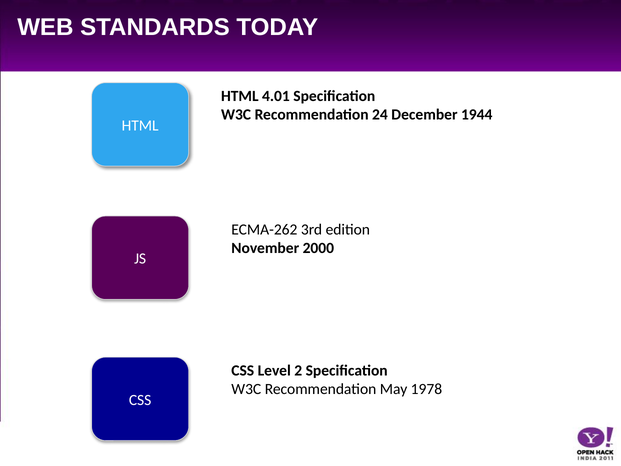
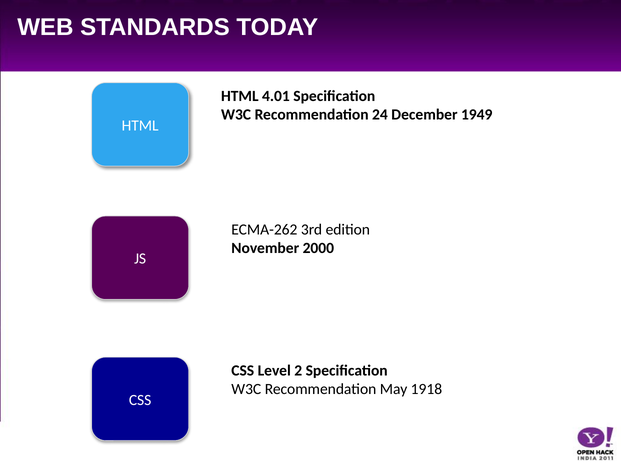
1944: 1944 -> 1949 (477, 115)
1978: 1978 -> 1918 (426, 389)
